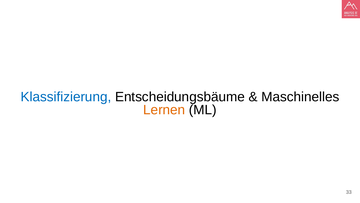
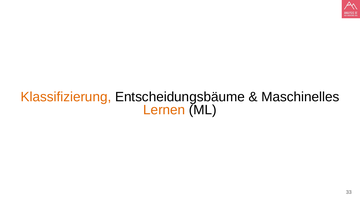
Klassifizierung colour: blue -> orange (66, 97)
